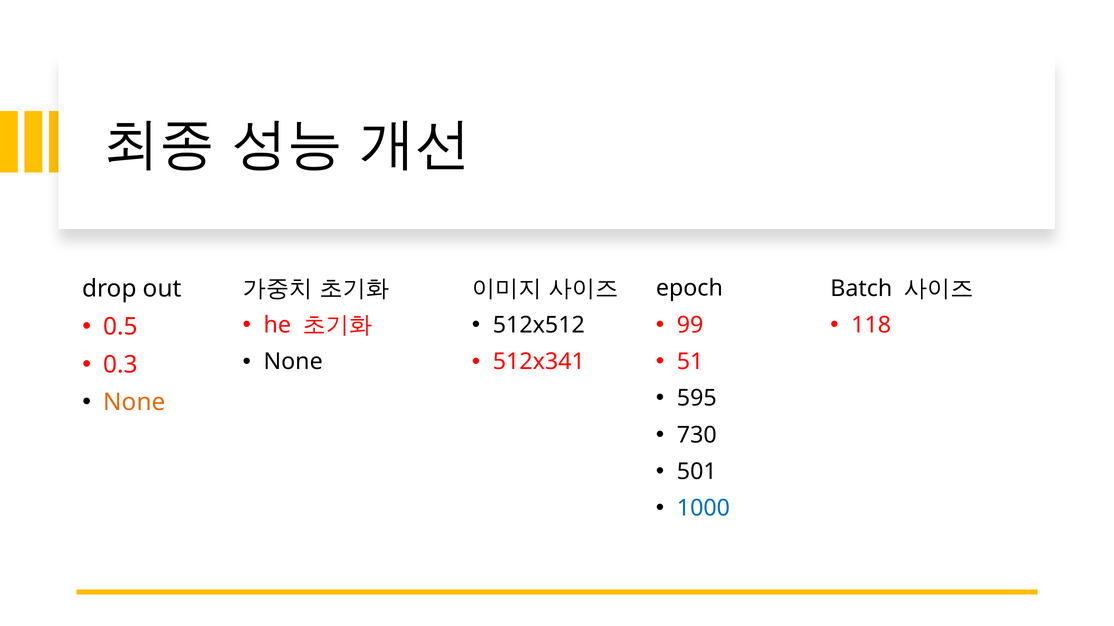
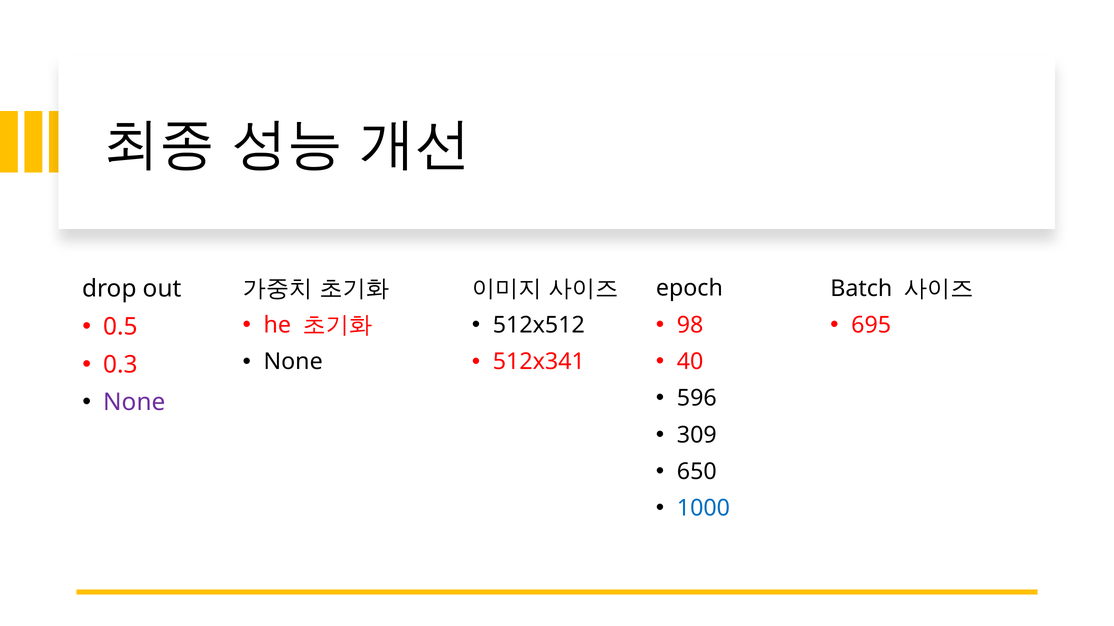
99: 99 -> 98 (690, 325)
118: 118 -> 695 (871, 326)
51: 51 -> 40 (690, 362)
595: 595 -> 596 (697, 399)
None colour: orange -> purple (134, 403)
730: 730 -> 309 (697, 435)
501: 501 -> 650 (697, 472)
